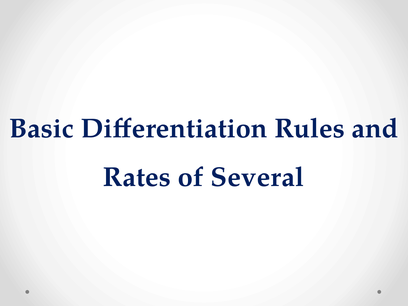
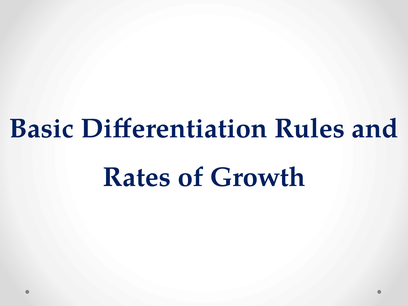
Several: Several -> Growth (258, 177)
